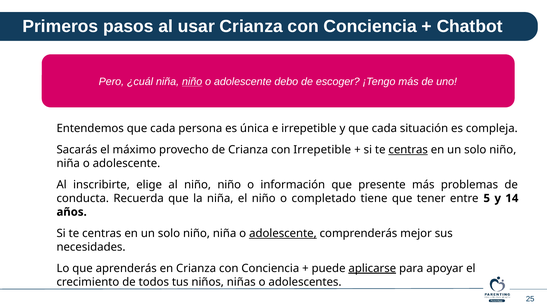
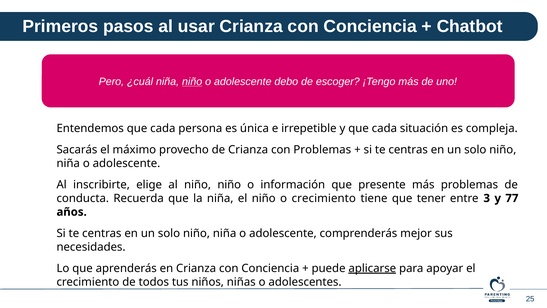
con Irrepetible: Irrepetible -> Problemas (322, 149)
centras underline: present -> none (408, 149)
o completado: completado -> crecimiento (324, 198)
5: 5 -> 3 (487, 198)
14: 14 -> 77 (512, 198)
adolescente underline: present -> none (283, 233)
